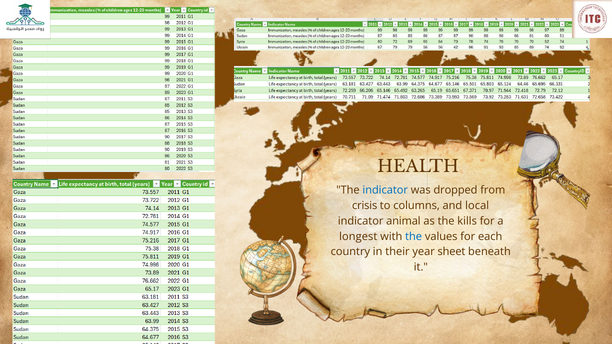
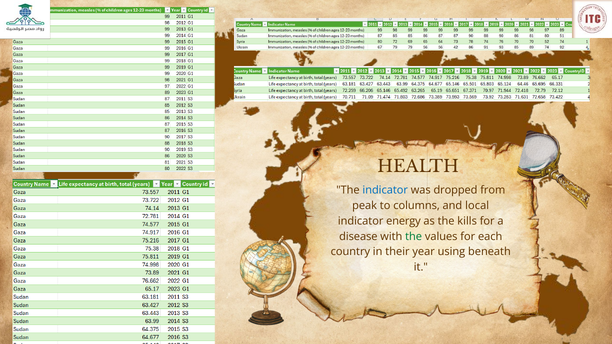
crisis: crisis -> peak (365, 206)
animal: animal -> energy (403, 221)
longest: longest -> disease (358, 237)
the colour: blue -> green (414, 237)
sheet: sheet -> using (451, 252)
